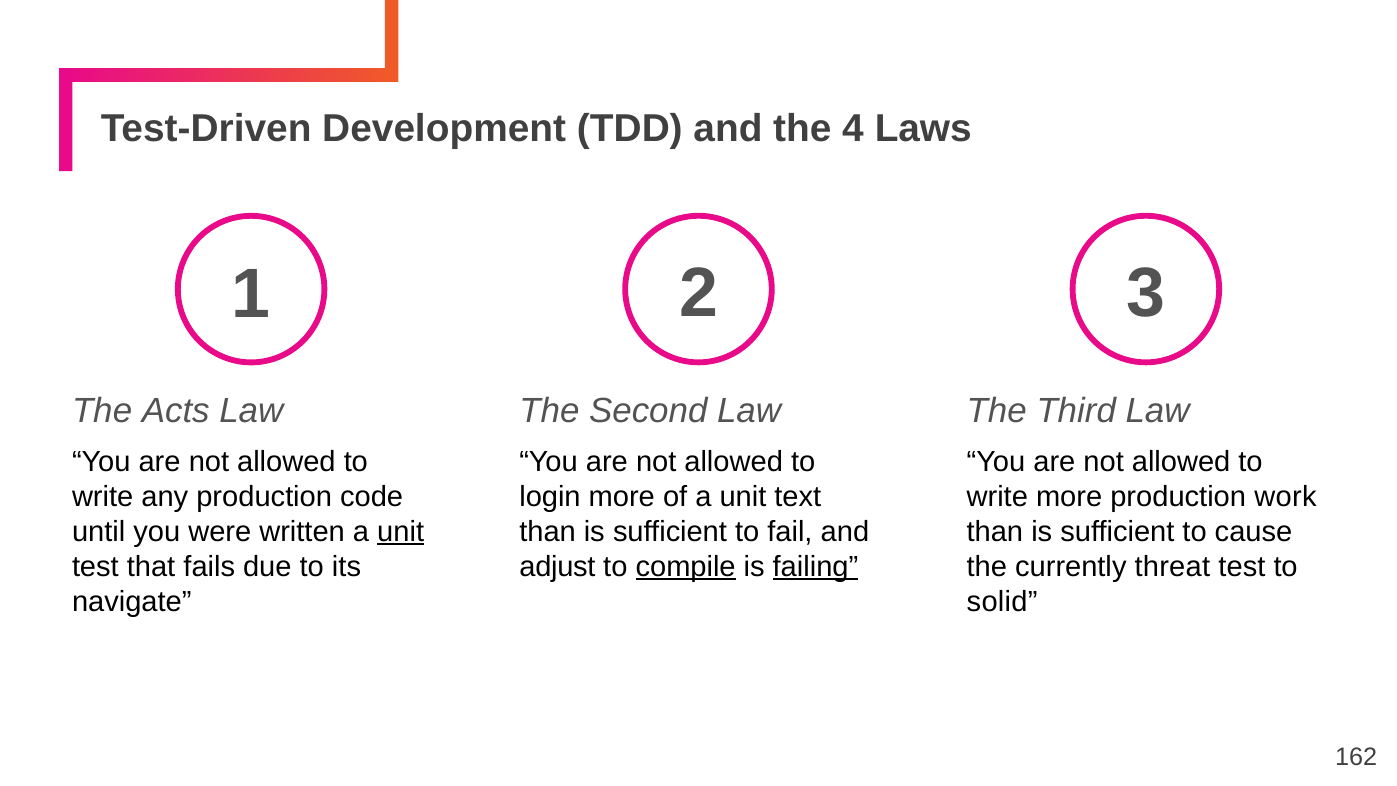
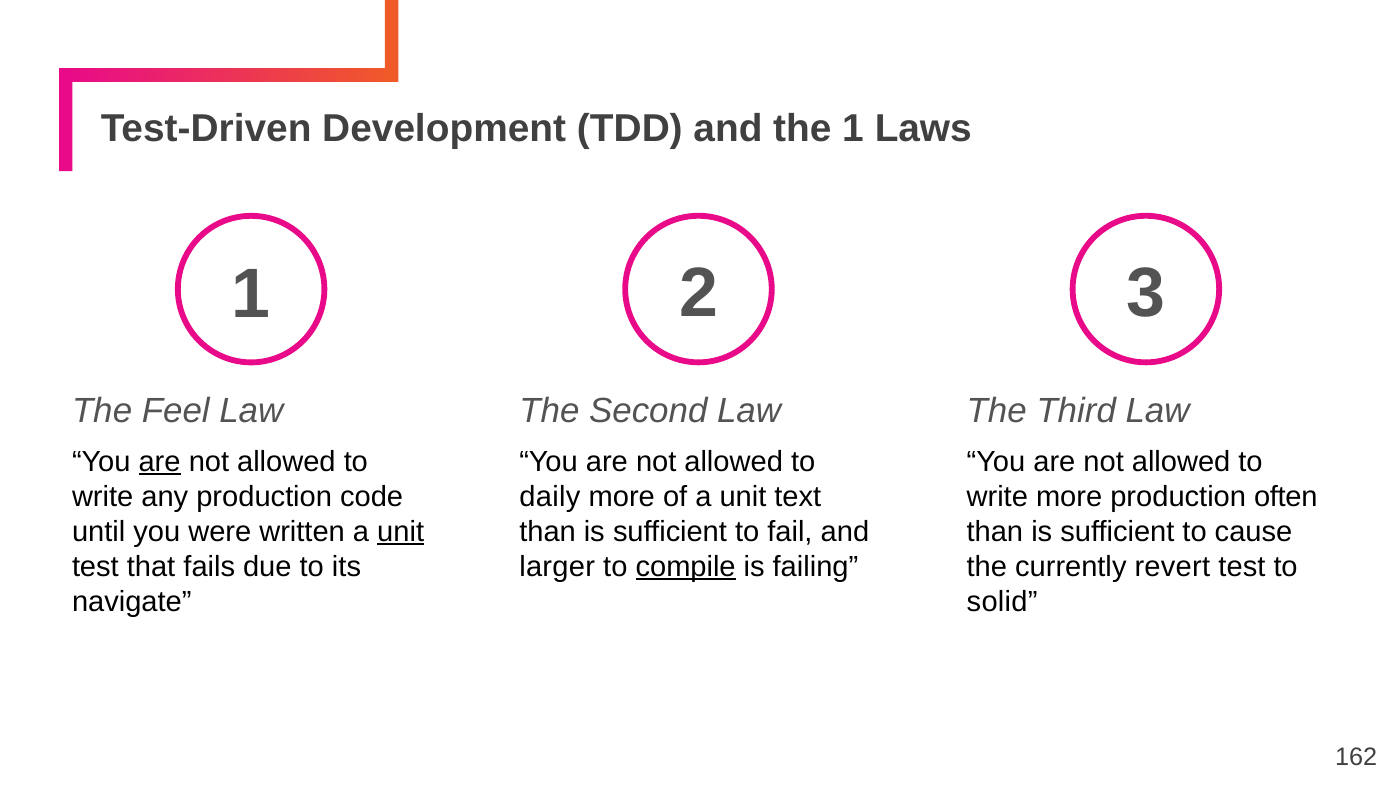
the 4: 4 -> 1 (853, 129)
Acts: Acts -> Feel (176, 410)
are underline: none -> present (160, 462)
login: login -> daily (550, 497)
work: work -> often (1286, 497)
adjust: adjust -> larger (557, 567)
failing underline: present -> none (816, 567)
threat: threat -> revert (1172, 567)
